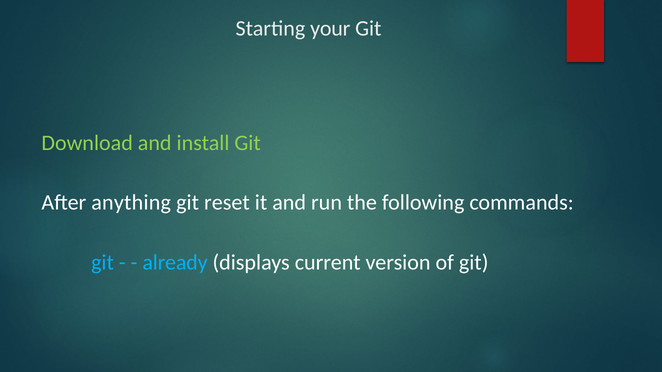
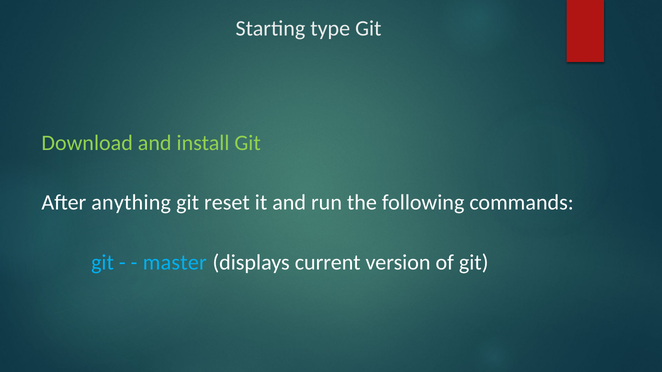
your: your -> type (330, 28)
already: already -> master (175, 263)
